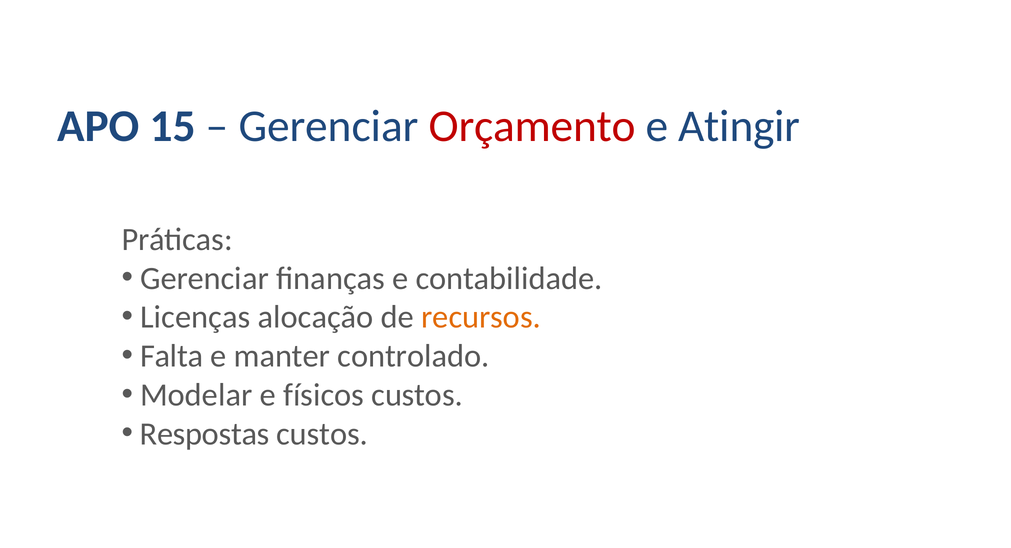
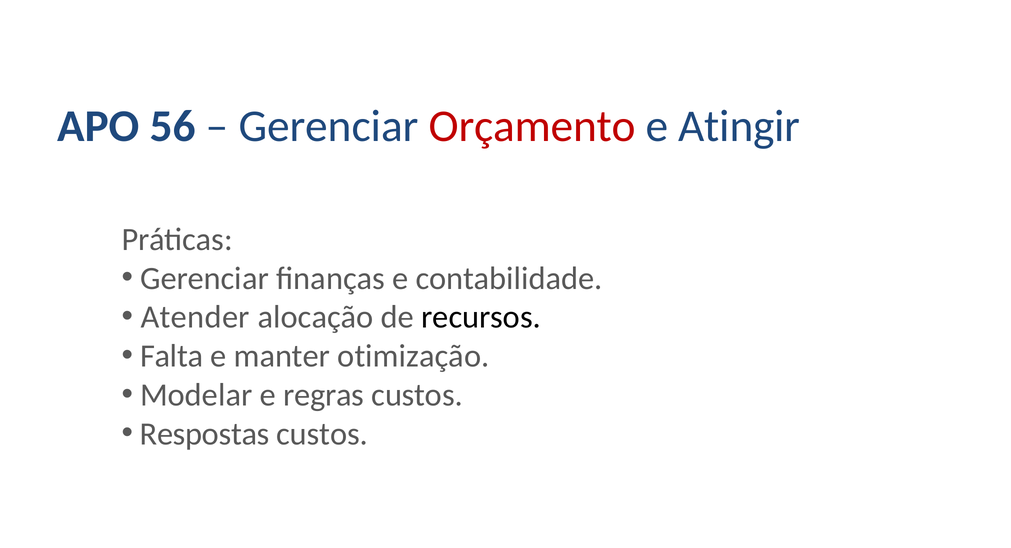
15: 15 -> 56 (173, 126)
Licenças: Licenças -> Atender (195, 317)
recursos colour: orange -> black (481, 317)
controlado: controlado -> otimização (413, 356)
físicos: físicos -> regras (324, 395)
